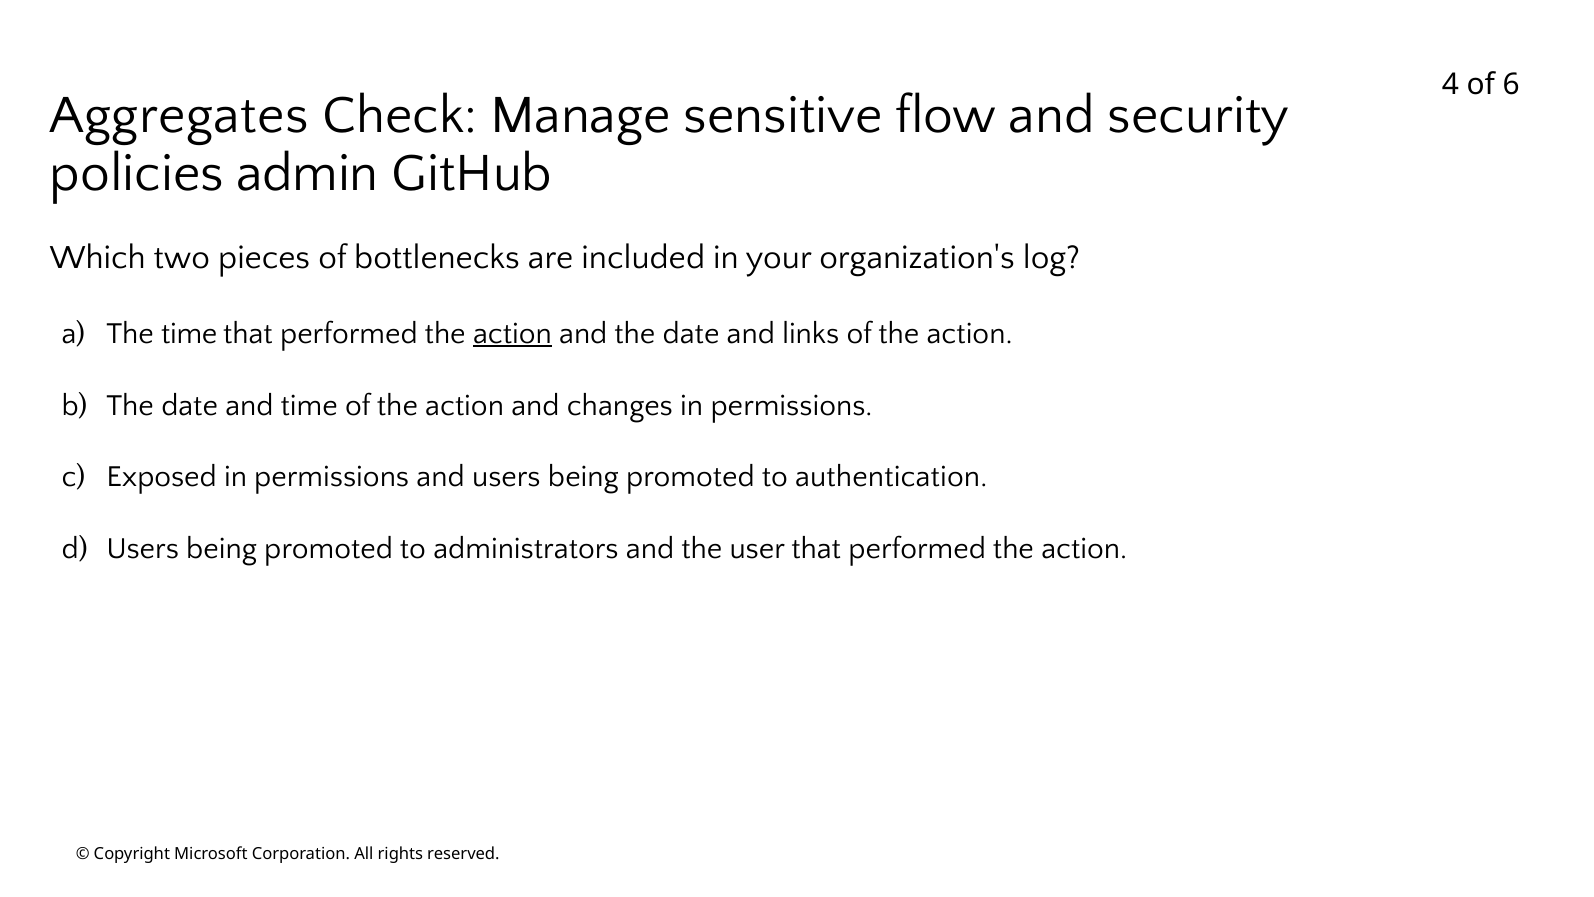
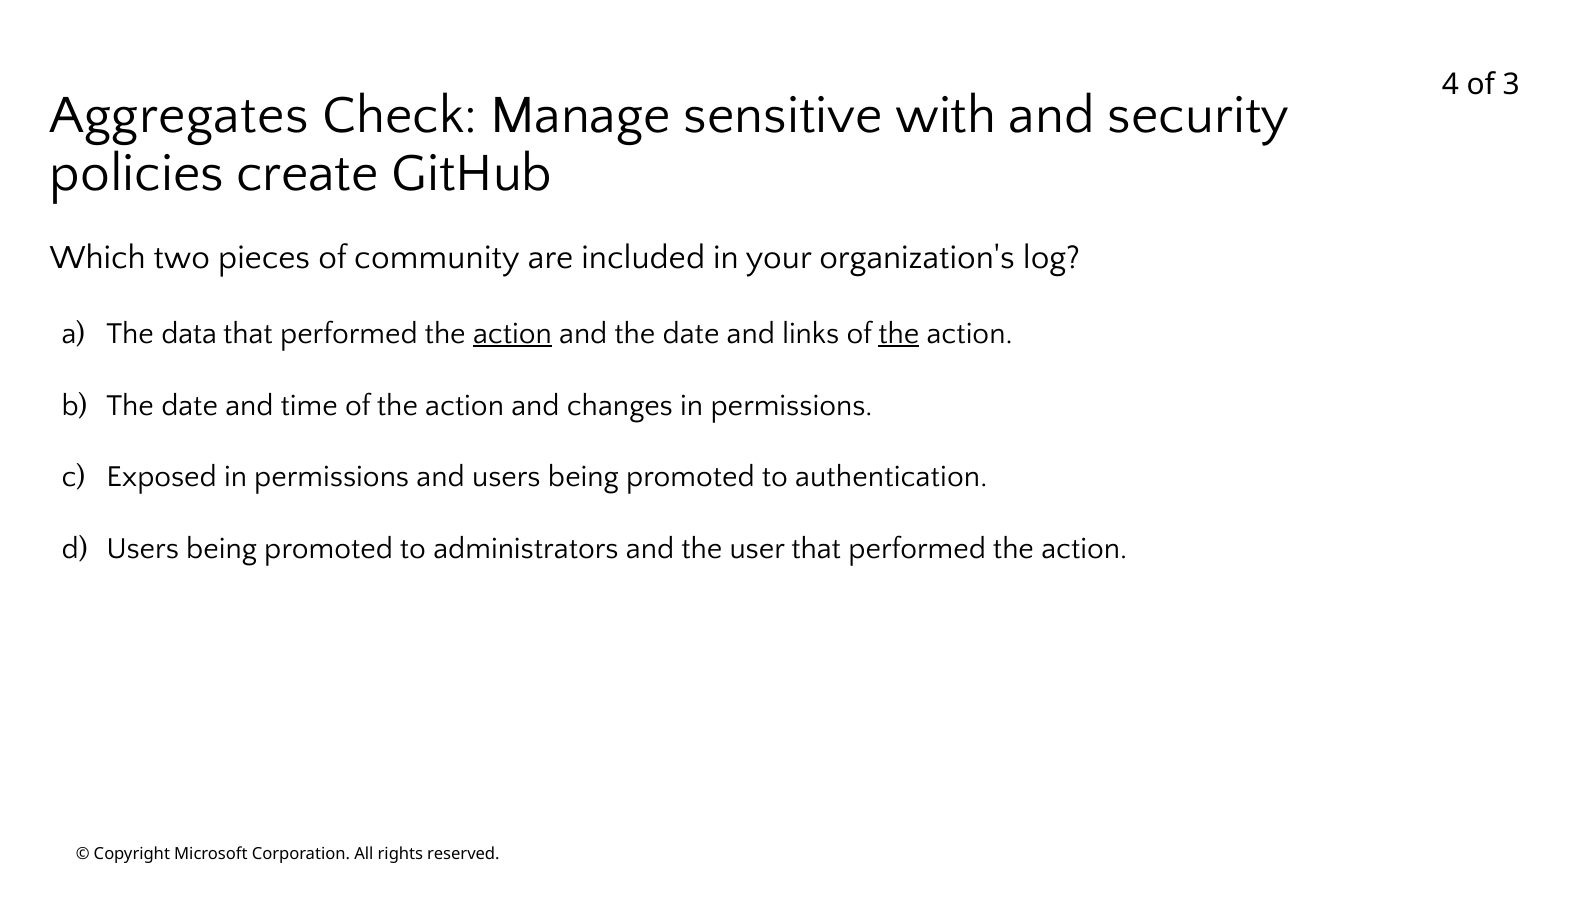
6: 6 -> 3 (1511, 84)
flow: flow -> with (946, 115)
admin: admin -> create (307, 173)
bottlenecks: bottlenecks -> community (437, 257)
The time: time -> data (189, 333)
the underline: none -> present (899, 333)
